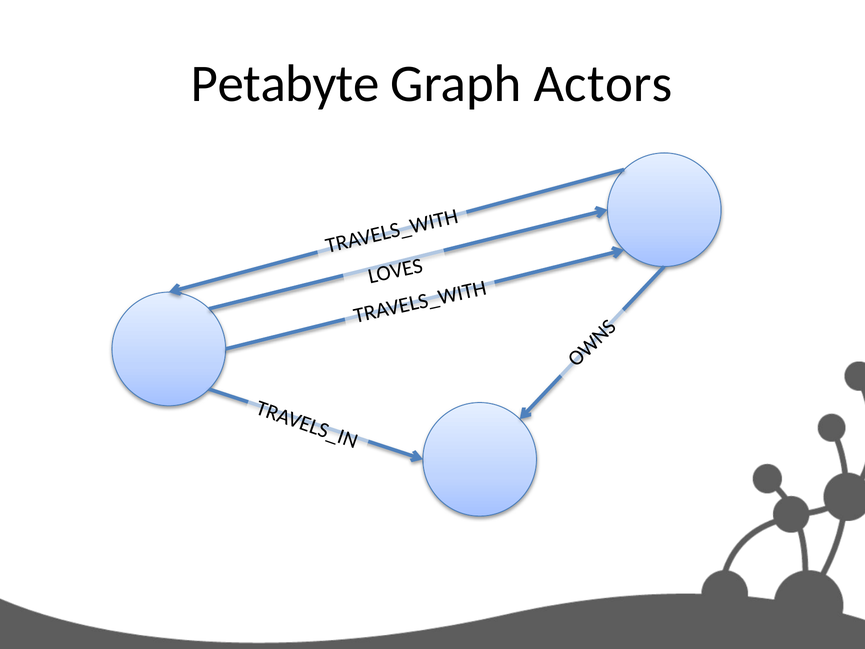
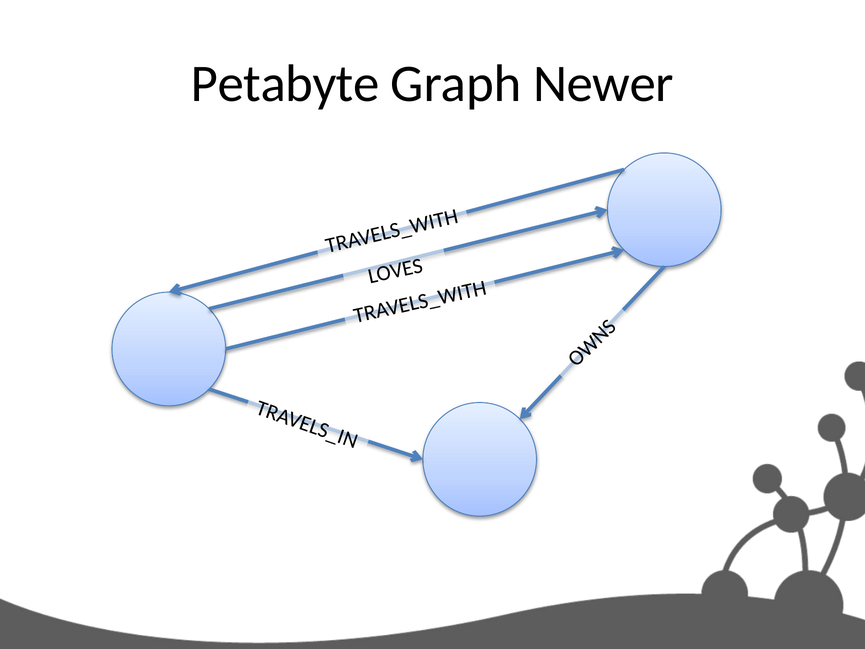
Actors: Actors -> Newer (603, 84)
